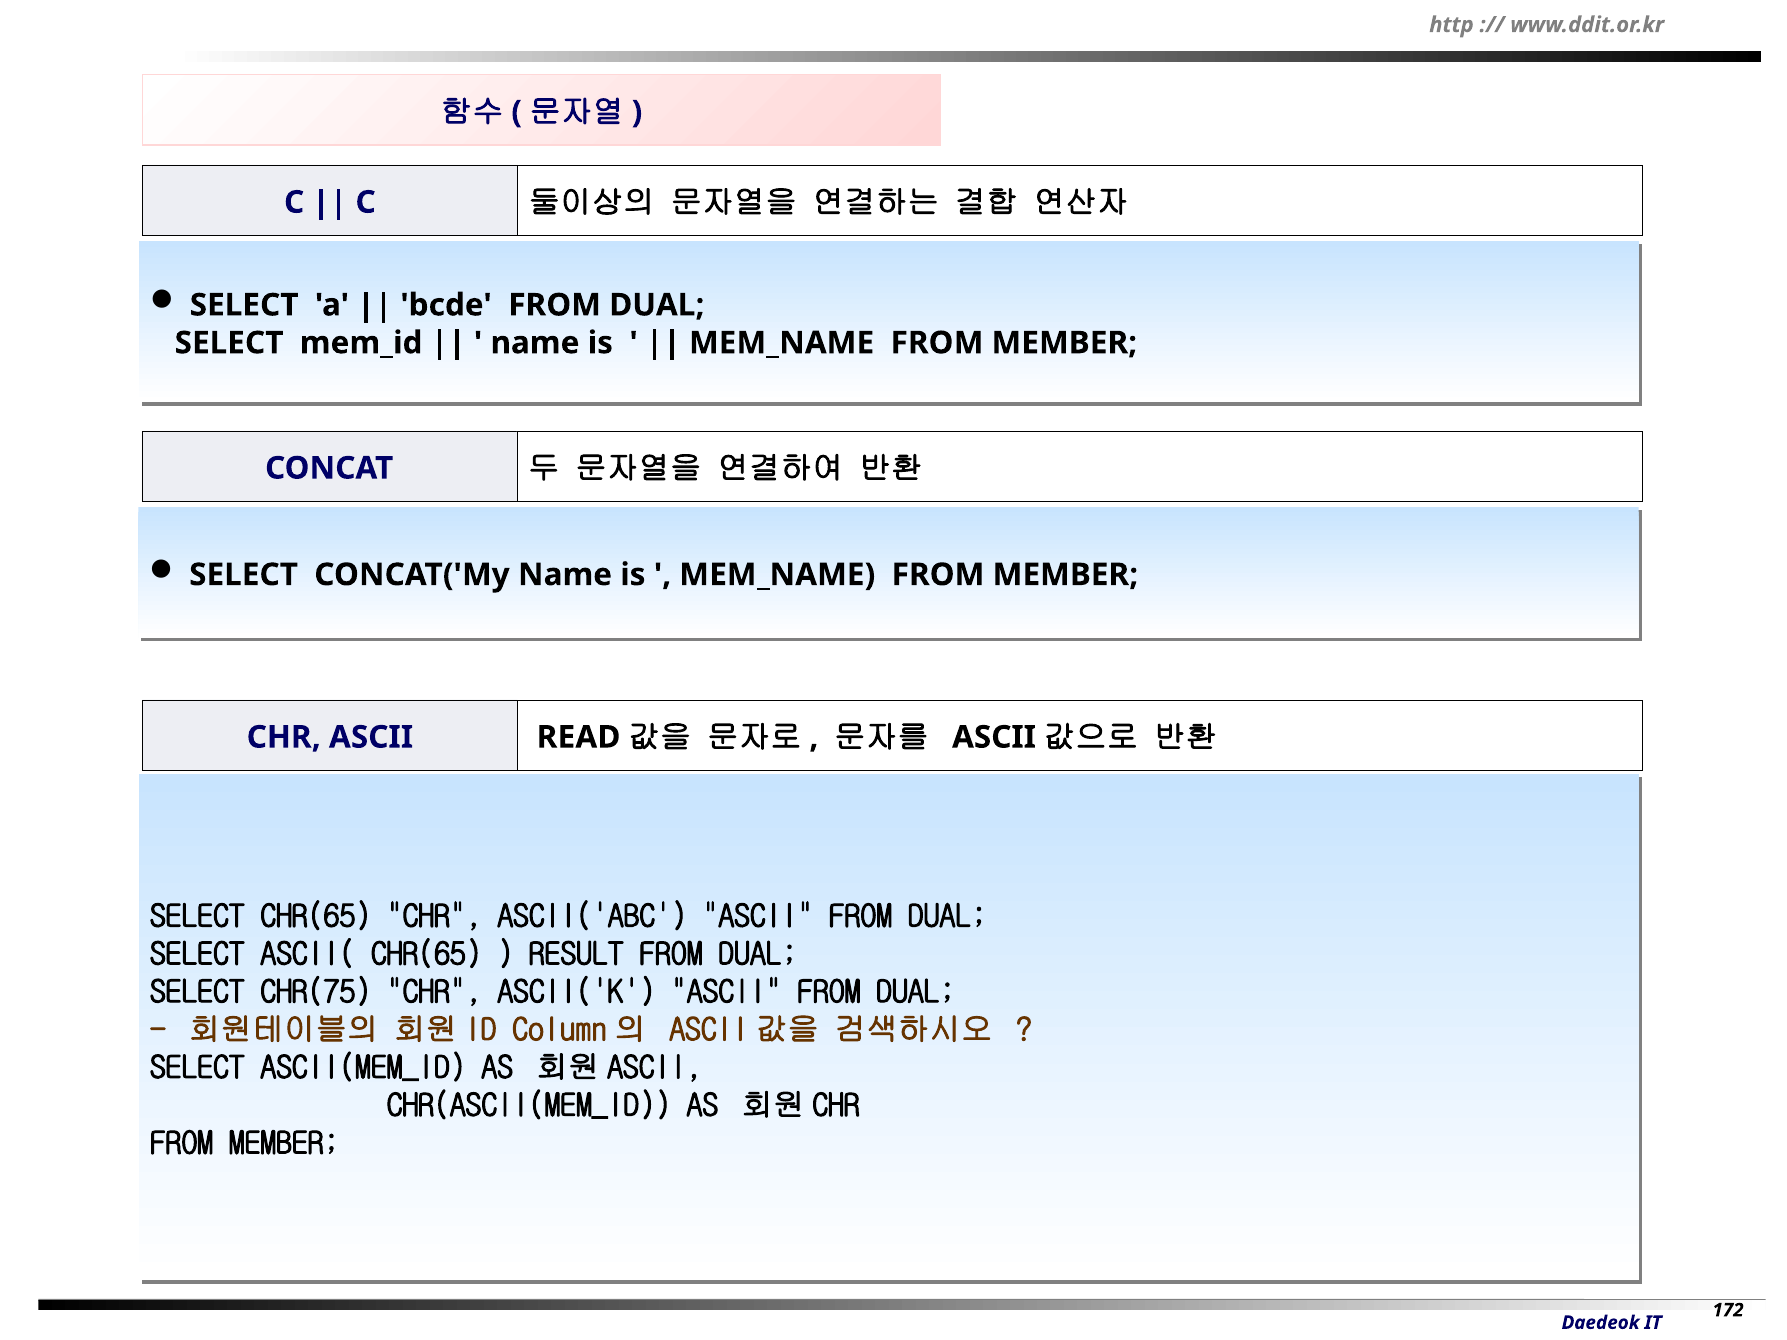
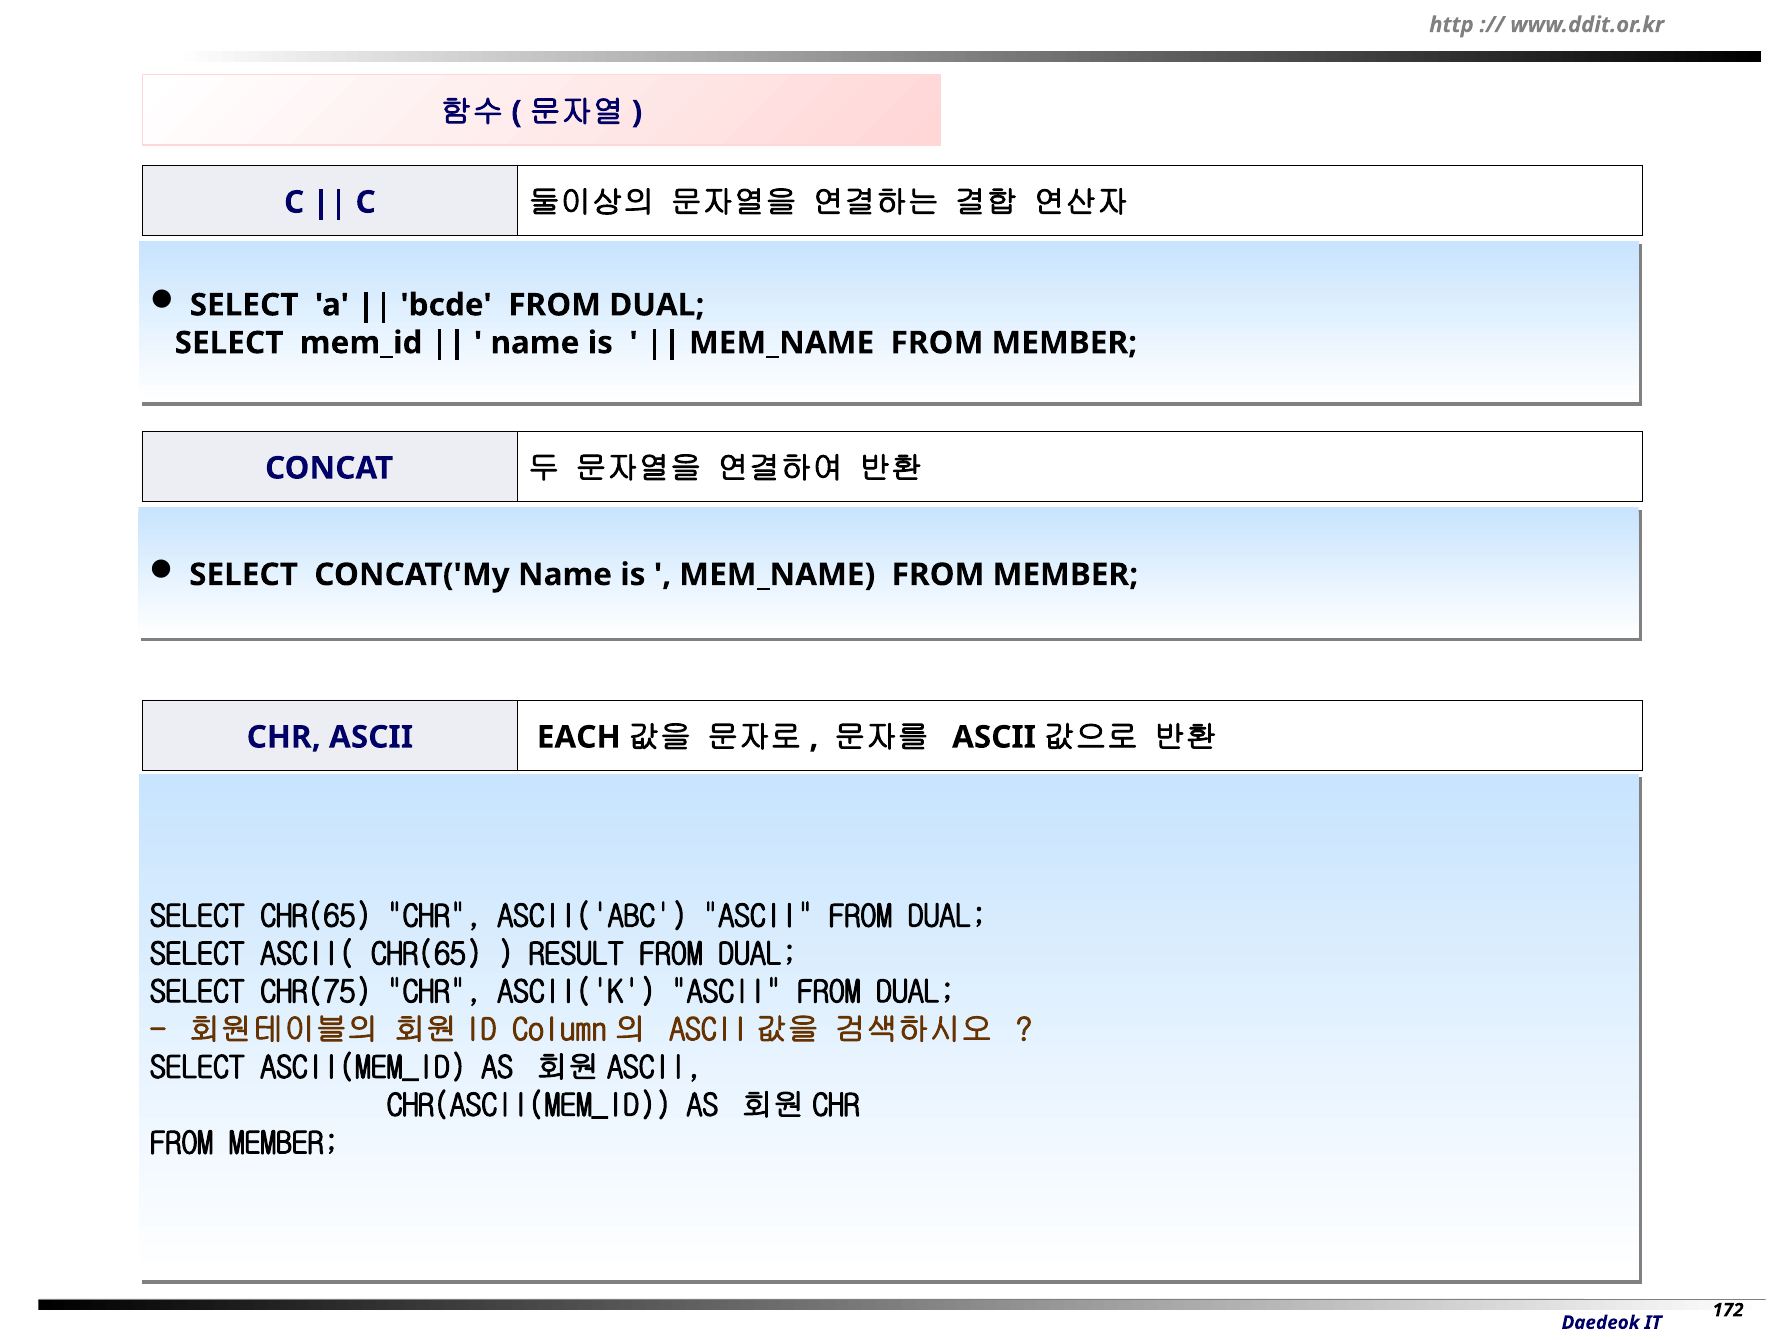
READ: READ -> EACH (579, 737)
